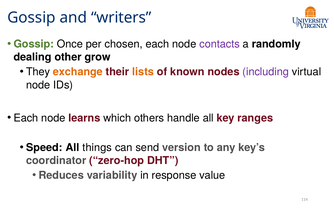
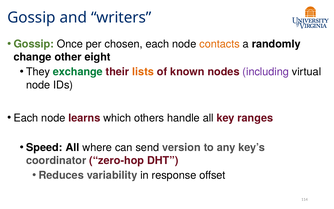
contacts colour: purple -> orange (220, 44)
dealing: dealing -> change (33, 57)
grow: grow -> eight (98, 57)
exchange colour: orange -> green (78, 72)
things: things -> where (97, 147)
value: value -> offset (212, 175)
